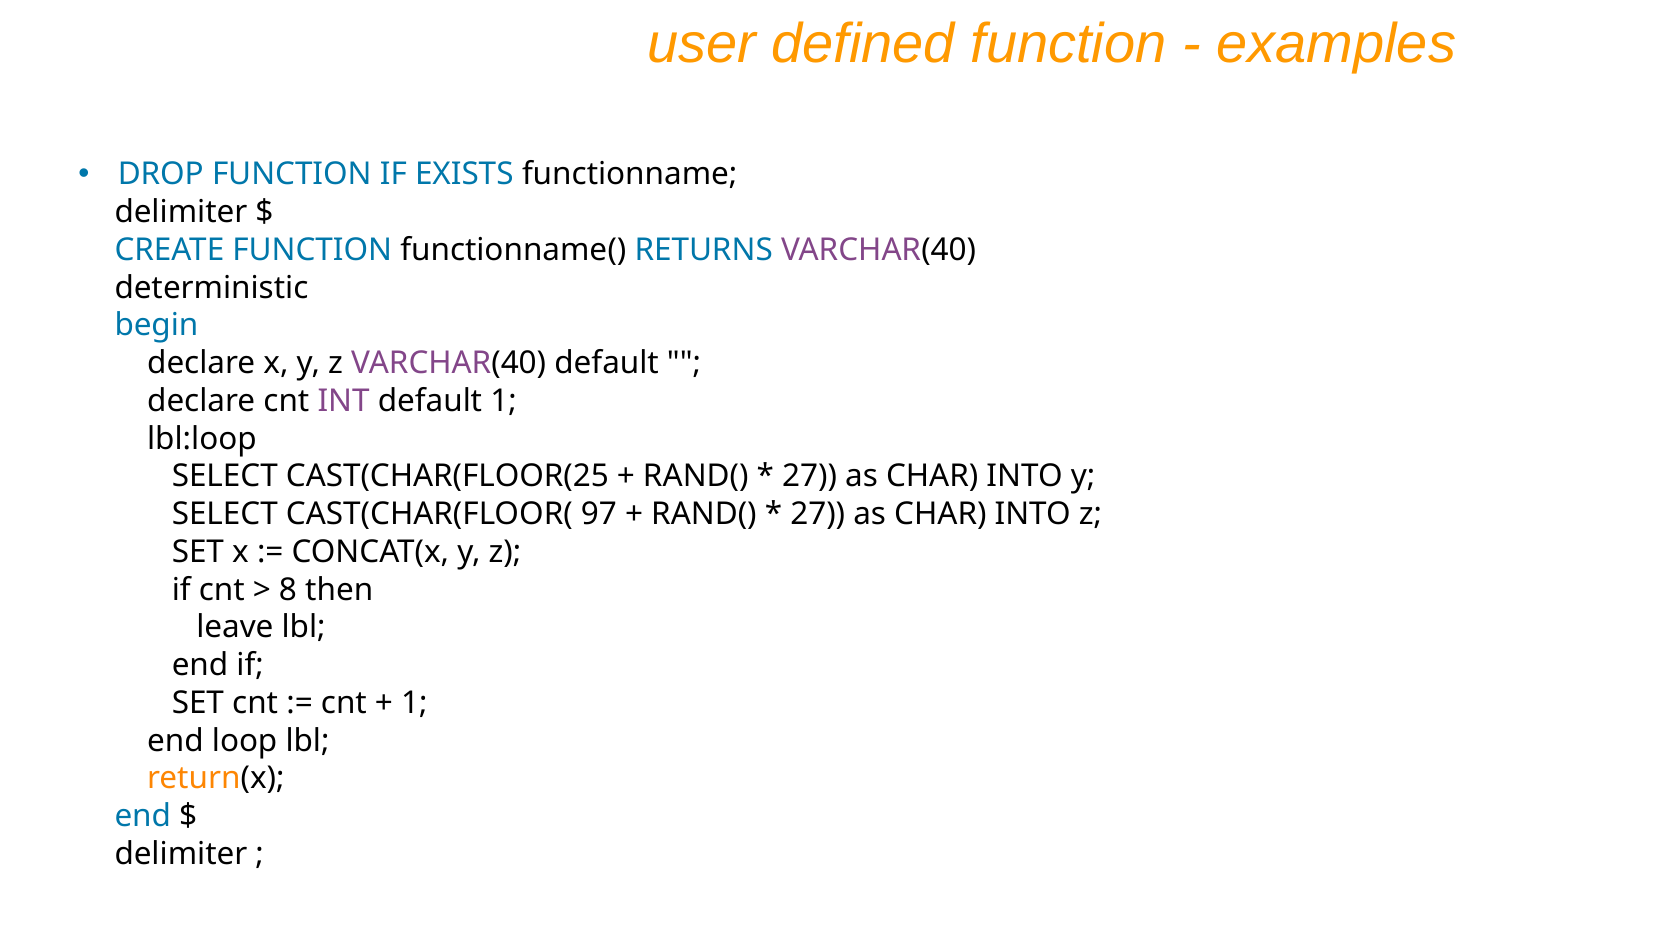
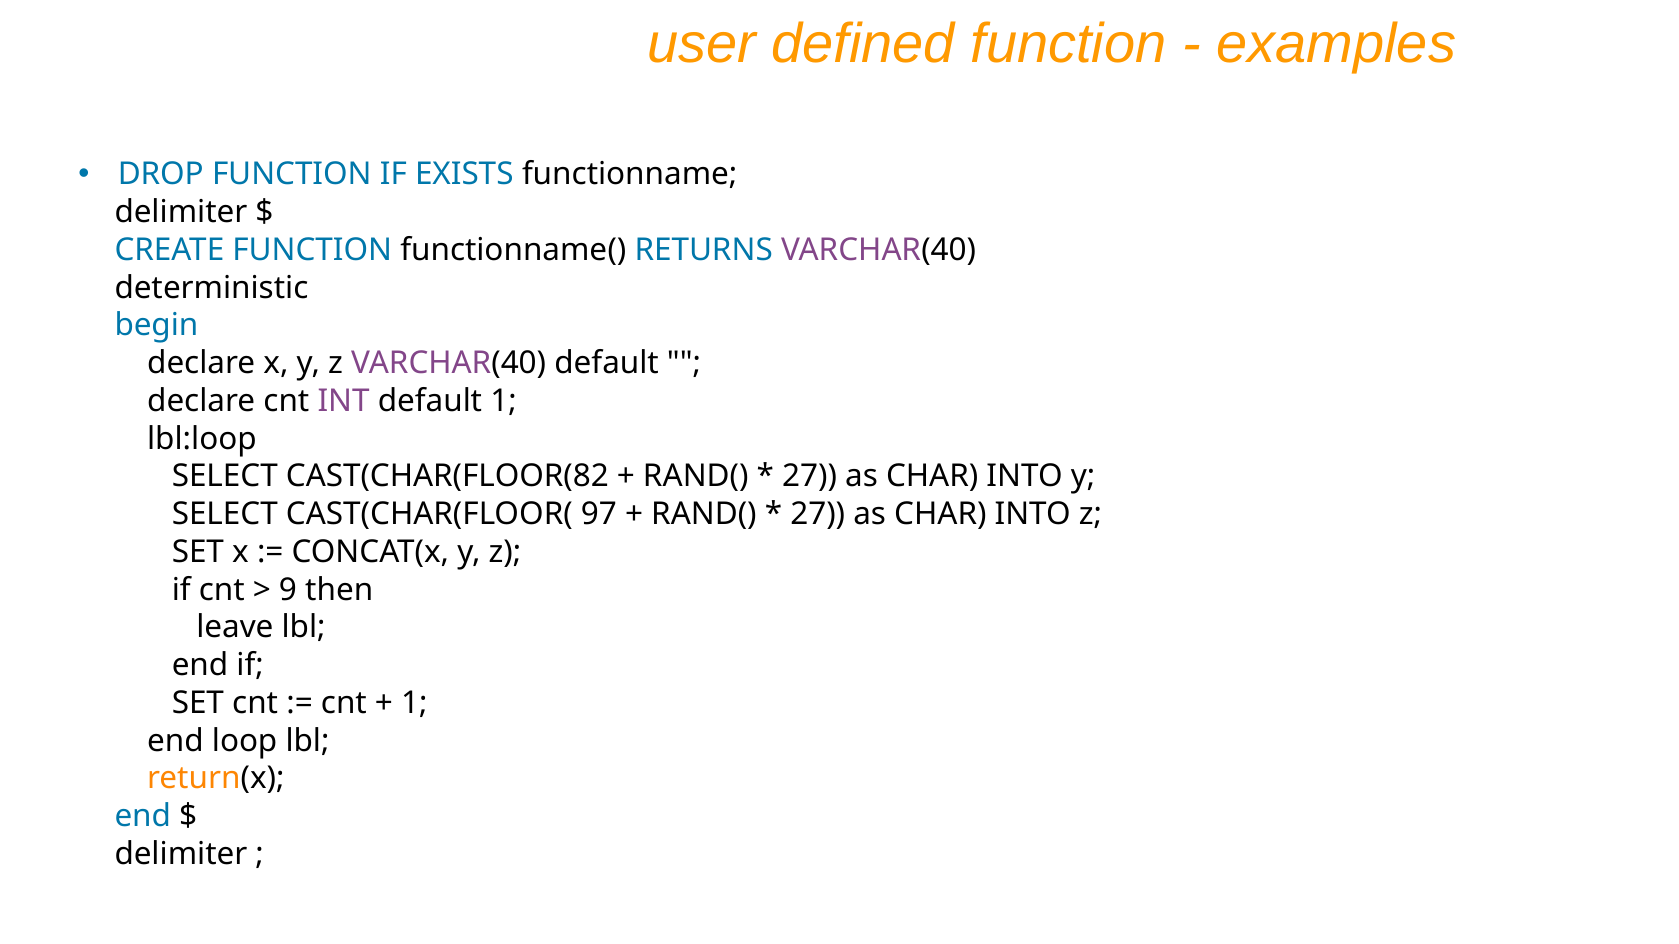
CAST(CHAR(FLOOR(25: CAST(CHAR(FLOOR(25 -> CAST(CHAR(FLOOR(82 (447, 477)
8: 8 -> 9 (288, 590)
